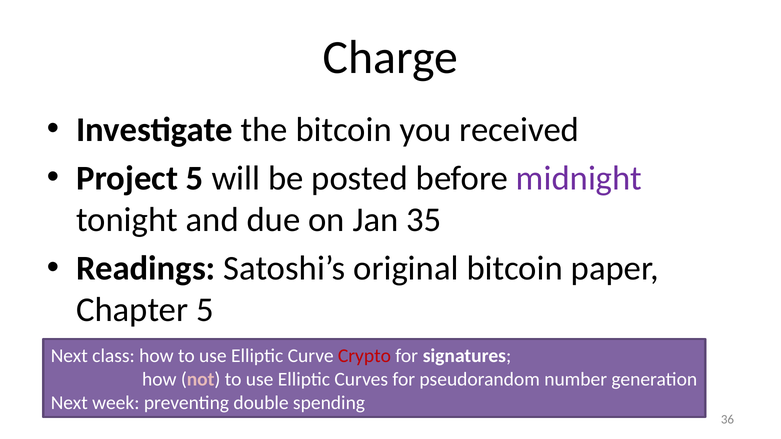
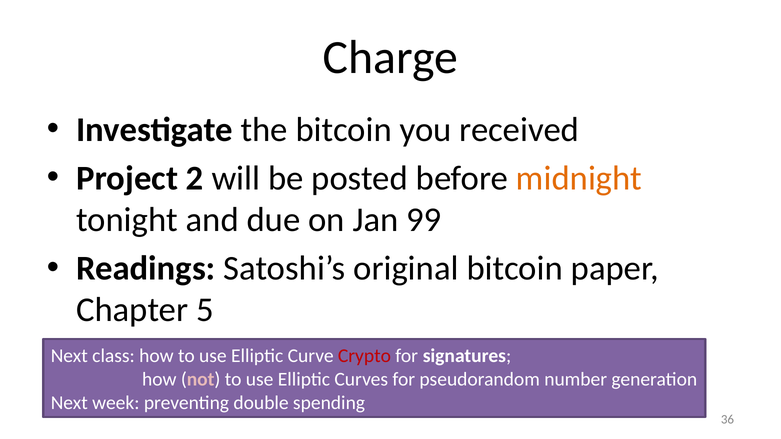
Project 5: 5 -> 2 (195, 178)
midnight colour: purple -> orange (579, 178)
35: 35 -> 99 (424, 220)
